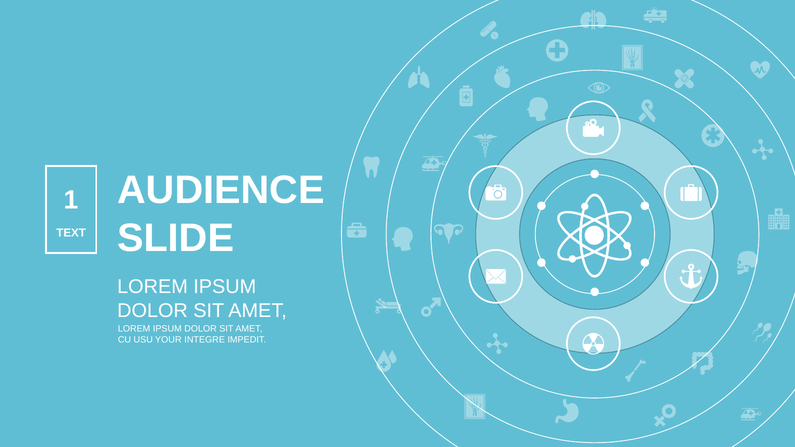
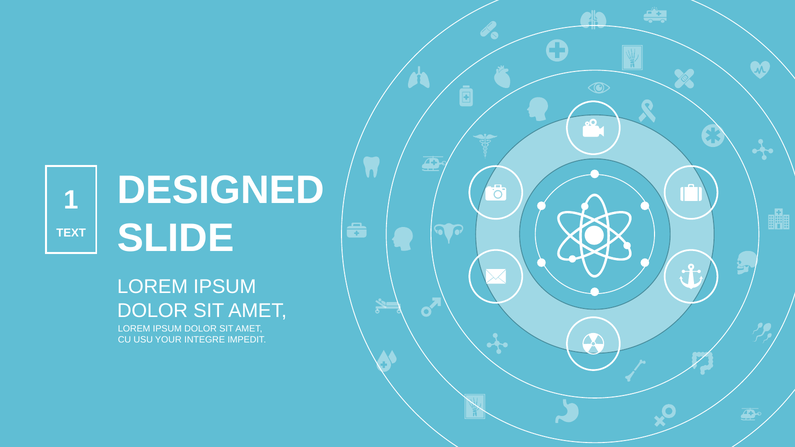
AUDIENCE: AUDIENCE -> DESIGNED (221, 190)
